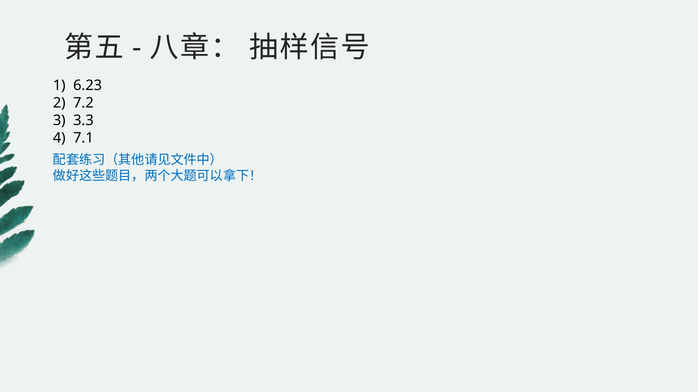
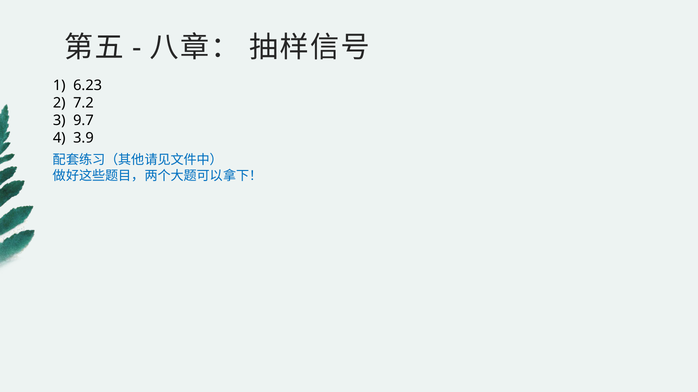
3.3: 3.3 -> 9.7 (83, 121)
7.1: 7.1 -> 3.9 (83, 138)
